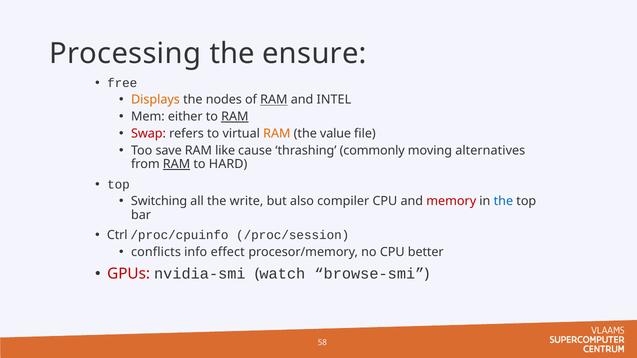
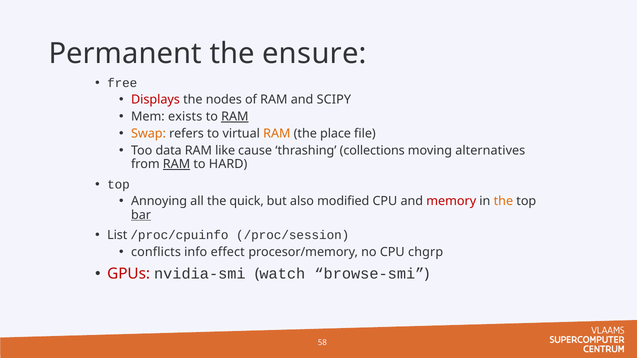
Processing: Processing -> Permanent (125, 54)
Displays colour: orange -> red (155, 100)
RAM underline: present -> none (274, 100)
INTEL: INTEL -> SCIPY (334, 100)
either: either -> exists (185, 117)
Swap colour: red -> orange (148, 134)
value: value -> place (336, 134)
save: save -> data (169, 151)
commonly: commonly -> collections (372, 151)
Switching: Switching -> Annoying (159, 201)
write: write -> quick (247, 201)
compiler: compiler -> modified (343, 201)
the colour: blue -> orange (503, 201)
bar underline: none -> present (141, 215)
Ctrl: Ctrl -> List (117, 235)
better: better -> chgrp (426, 252)
